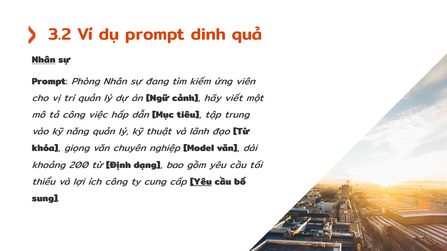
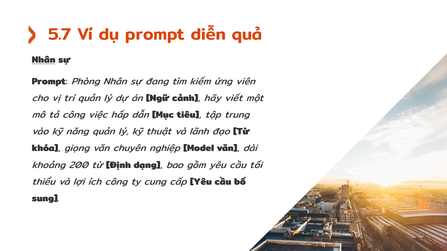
3.2: 3.2 -> 5.7 (60, 34)
dinh: dinh -> diễn (208, 34)
Yêu underline: present -> none (201, 182)
